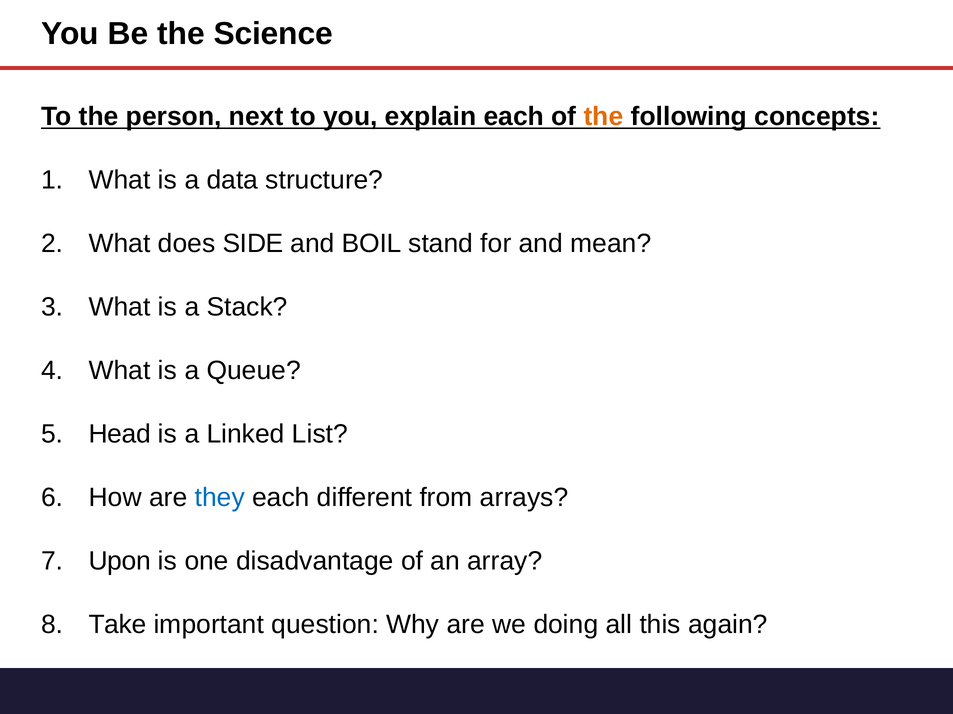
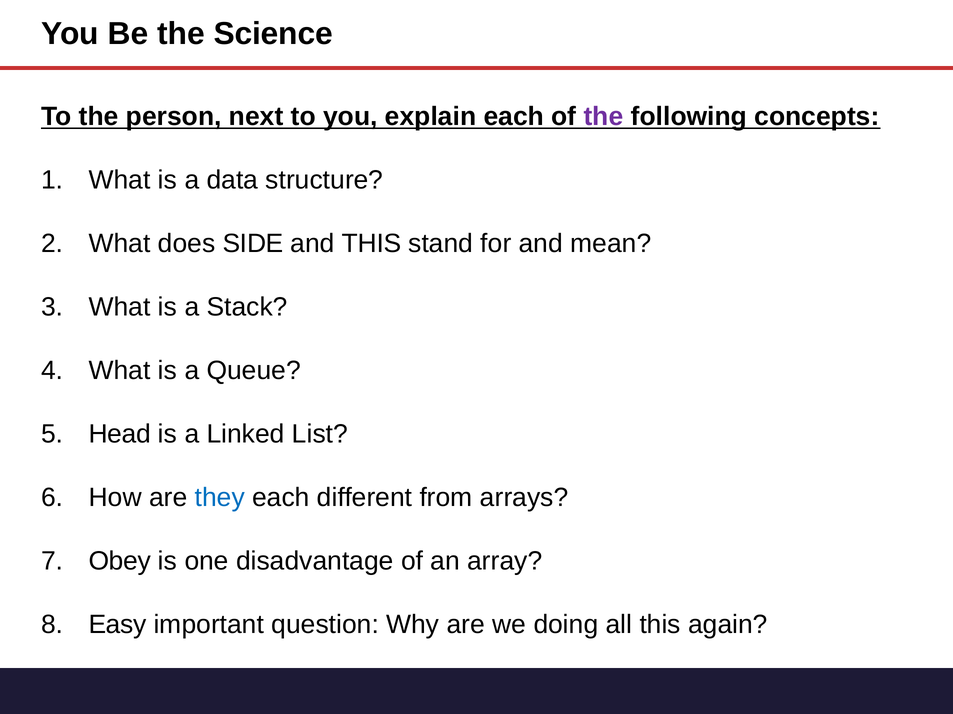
the colour: orange -> purple (603, 117)
and BOIL: BOIL -> THIS (372, 244)
Upon: Upon -> Obey (120, 562)
Take: Take -> Easy (118, 625)
